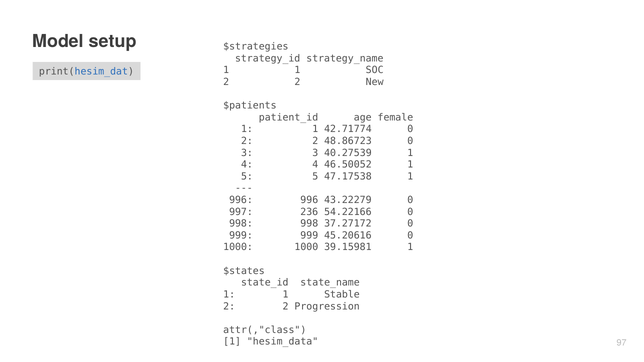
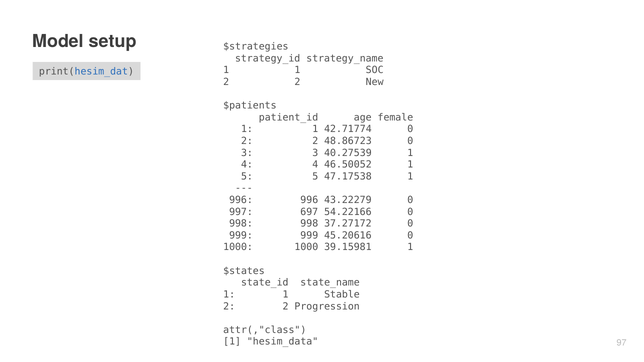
236: 236 -> 697 (309, 212)
